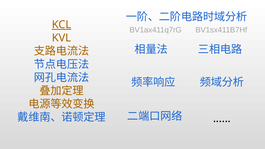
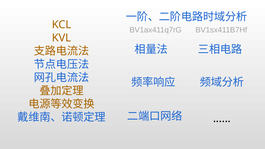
KCL underline: present -> none (62, 25)
